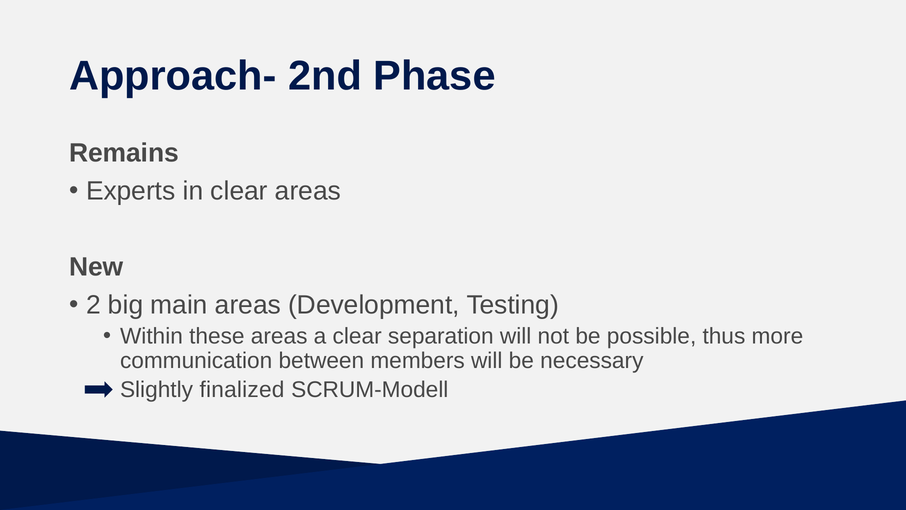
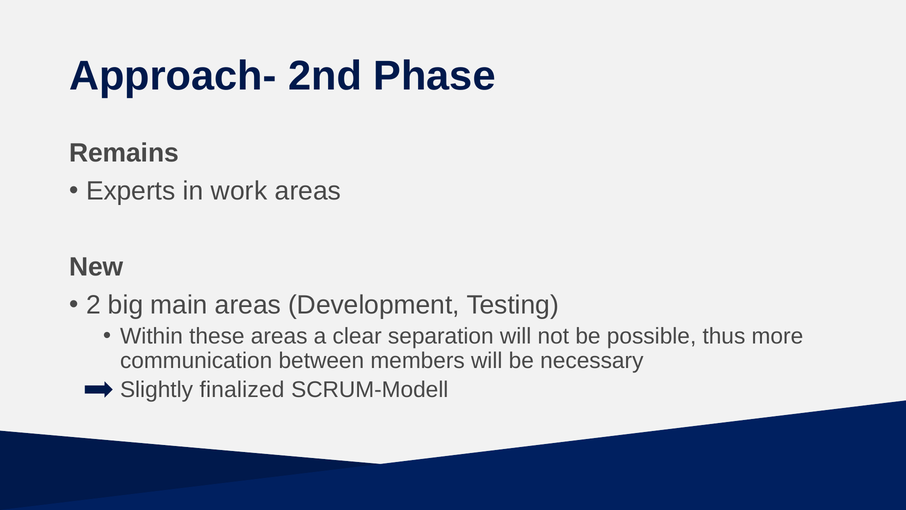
in clear: clear -> work (239, 191)
